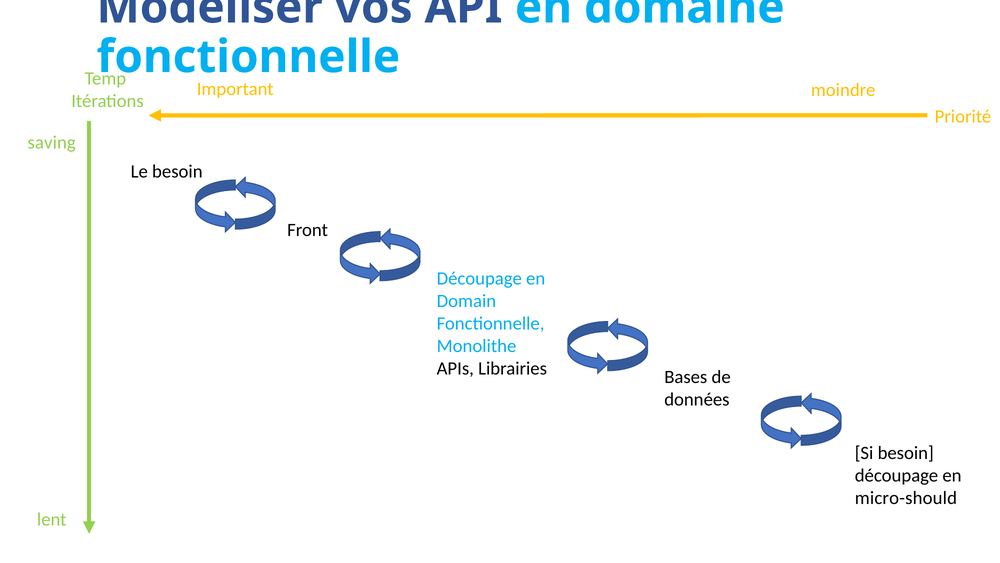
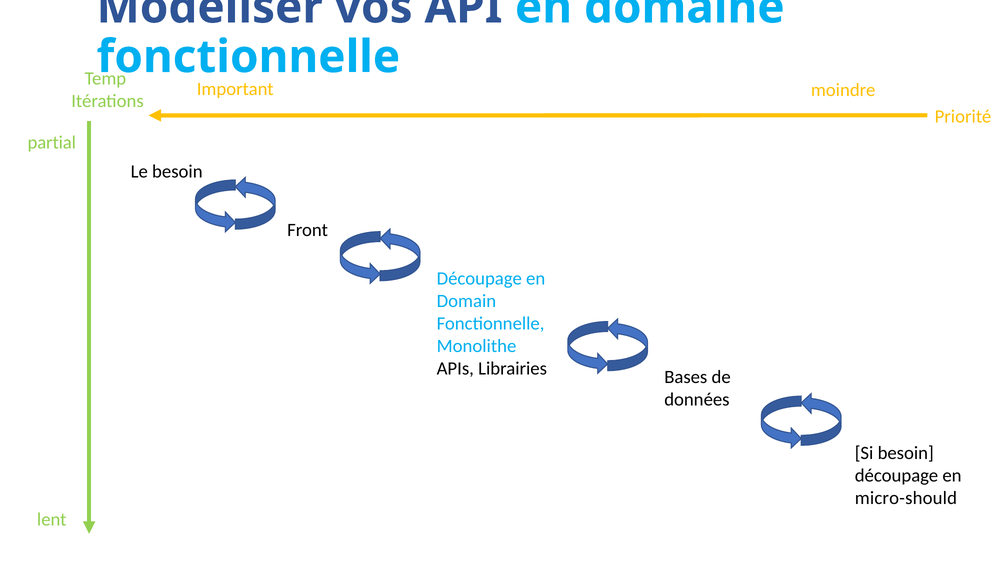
saving: saving -> partial (52, 142)
